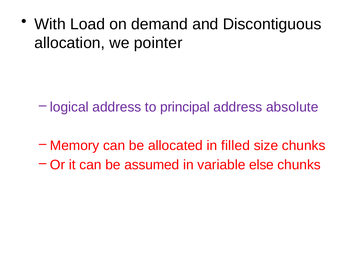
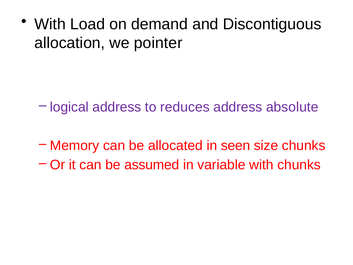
principal: principal -> reduces (185, 107)
filled: filled -> seen (236, 146)
variable else: else -> with (261, 165)
